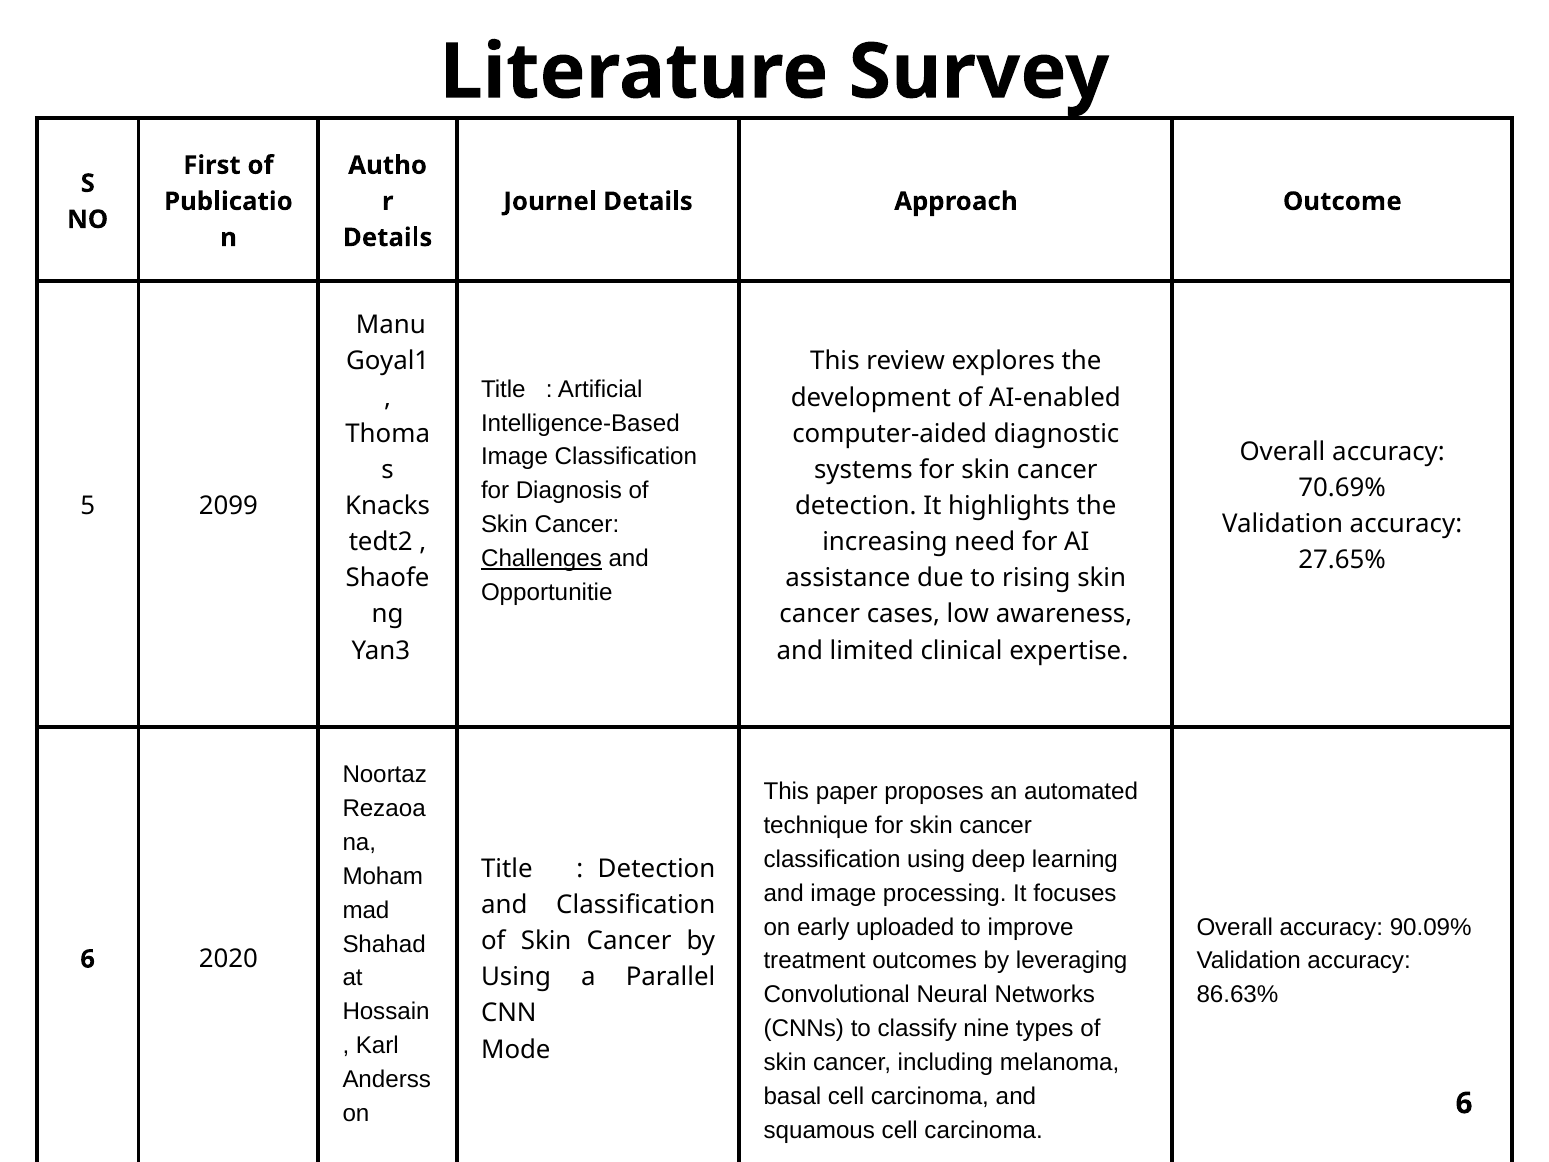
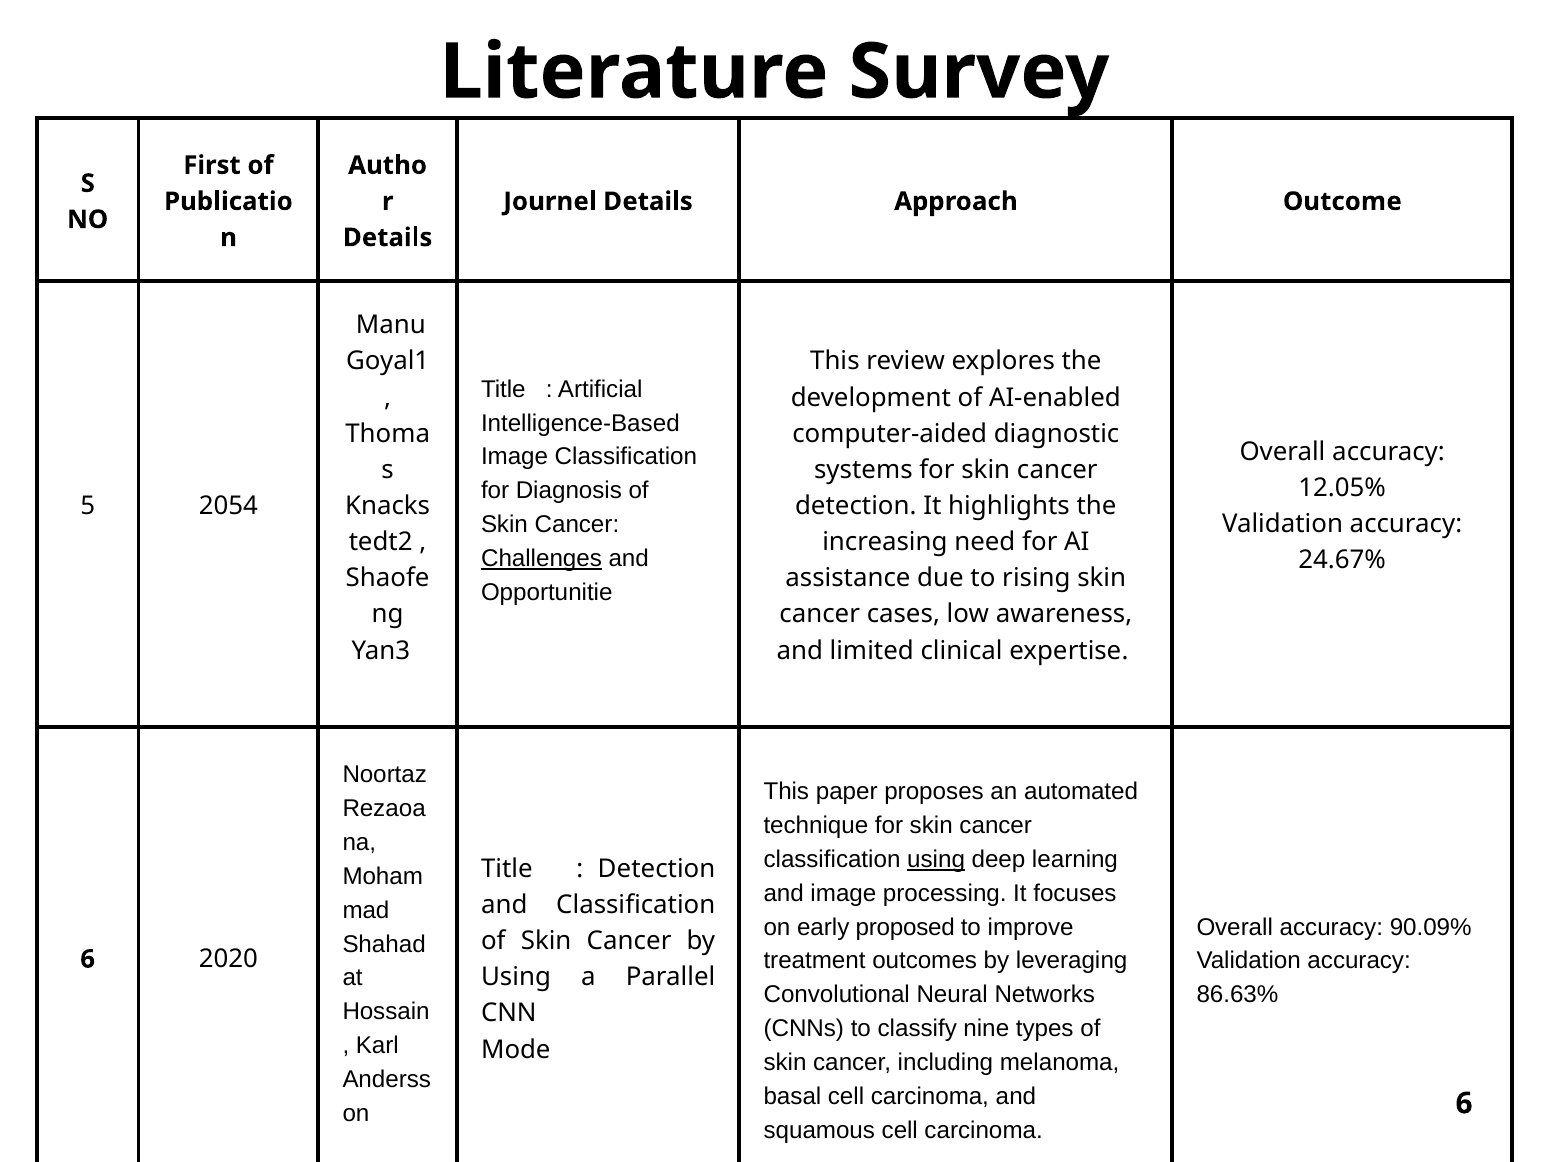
70.69%: 70.69% -> 12.05% (1342, 488)
2099: 2099 -> 2054 (228, 506)
27.65%: 27.65% -> 24.67% (1342, 560)
using underline: none -> present (936, 859)
uploaded: uploaded -> proposed (905, 927)
